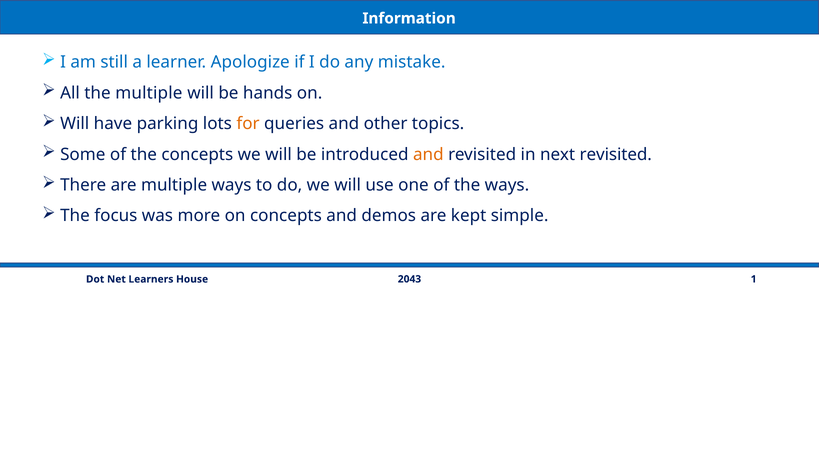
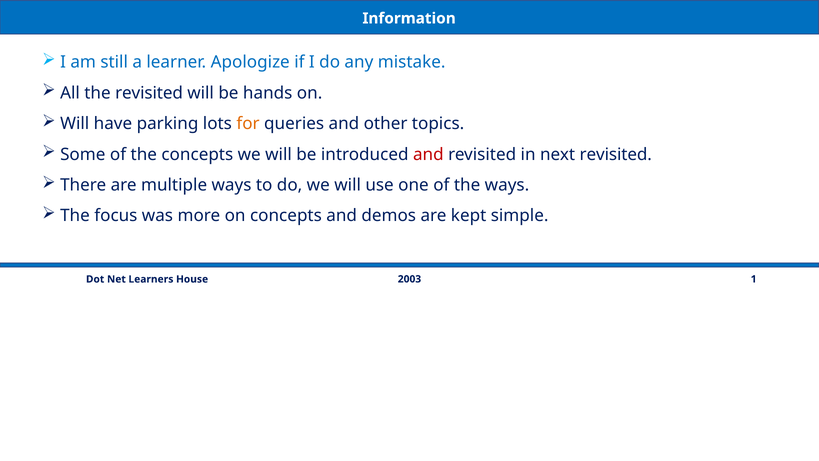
the multiple: multiple -> revisited (149, 93)
and colour: orange -> red (428, 154)
2043: 2043 -> 2003 (409, 279)
